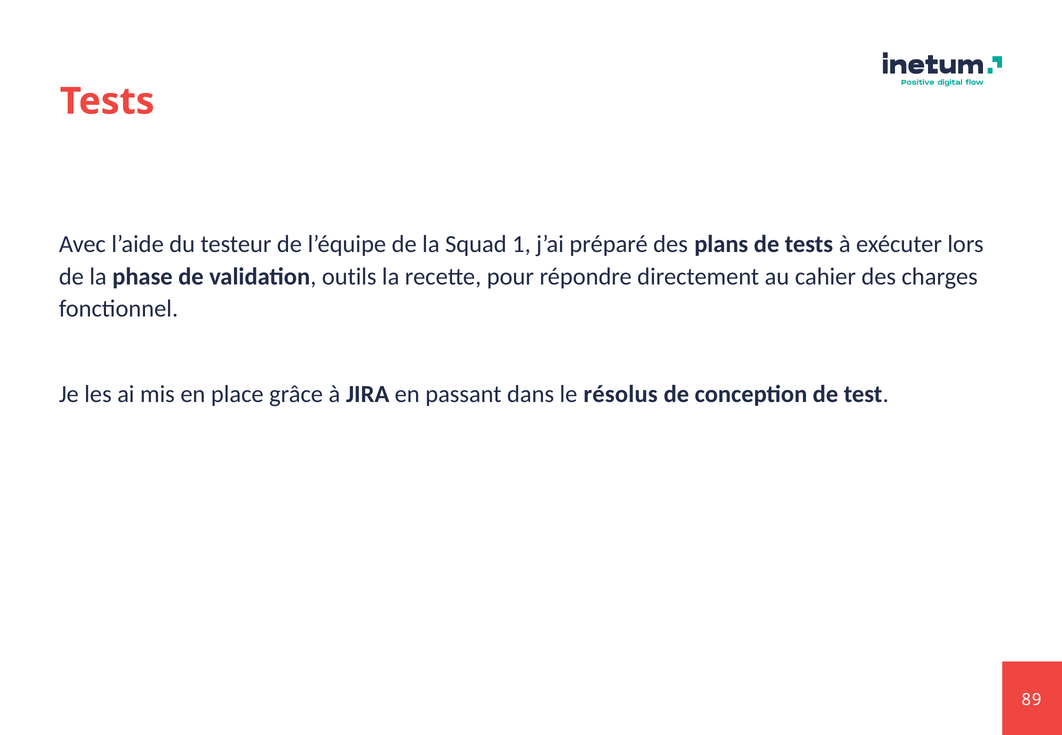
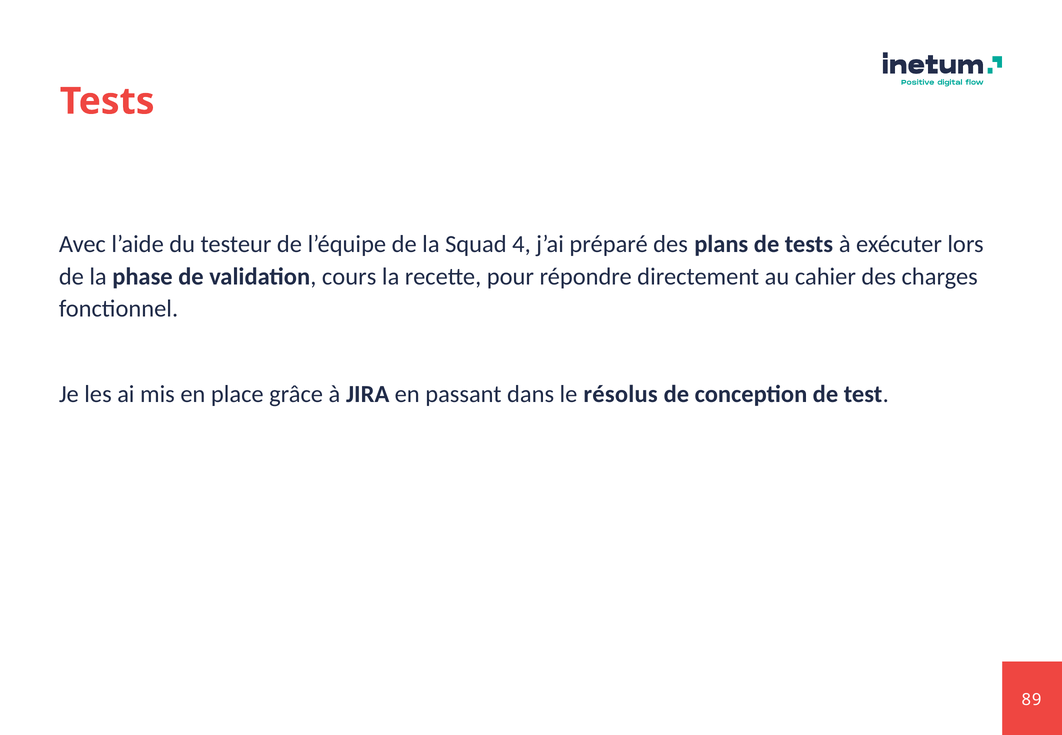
1: 1 -> 4 (521, 244)
outils: outils -> cours (349, 277)
